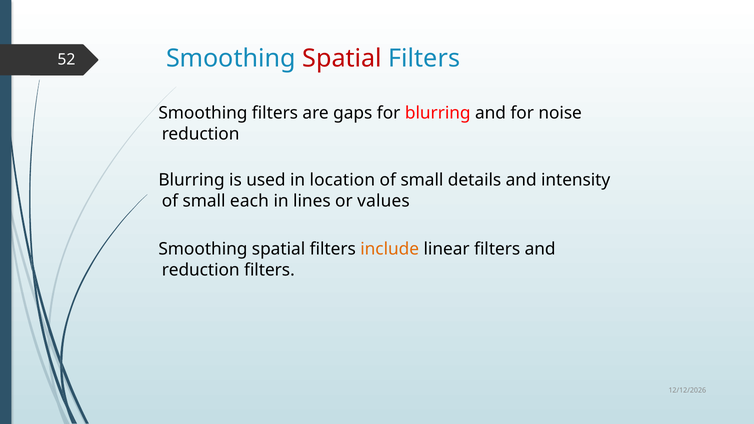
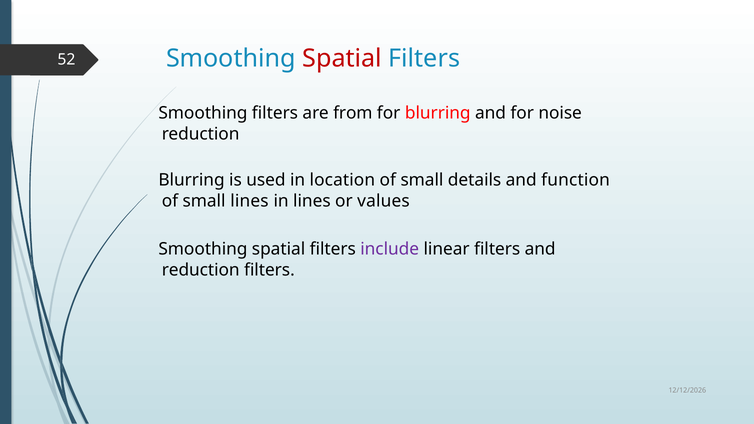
gaps: gaps -> from (353, 113)
intensity: intensity -> function (576, 180)
small each: each -> lines (249, 201)
include colour: orange -> purple (390, 249)
